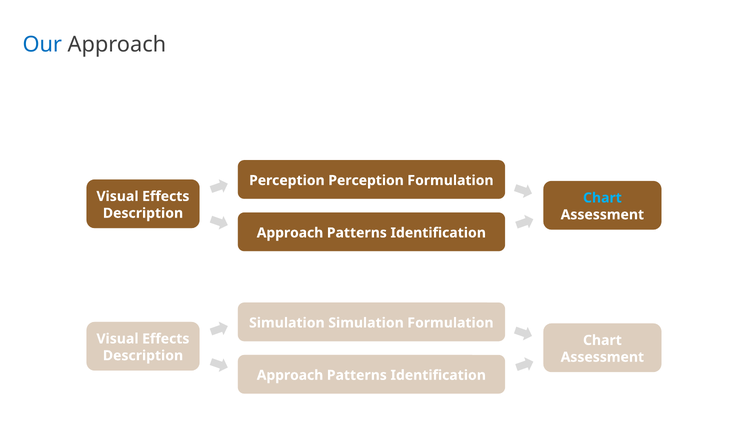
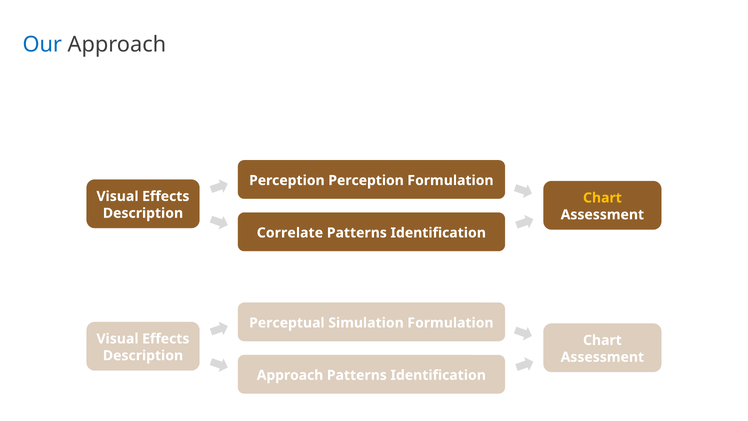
Chart colour: light blue -> yellow (602, 198)
Approach: Approach -> Correlate (290, 233)
Simulation: Simulation -> Perceptual (287, 323)
